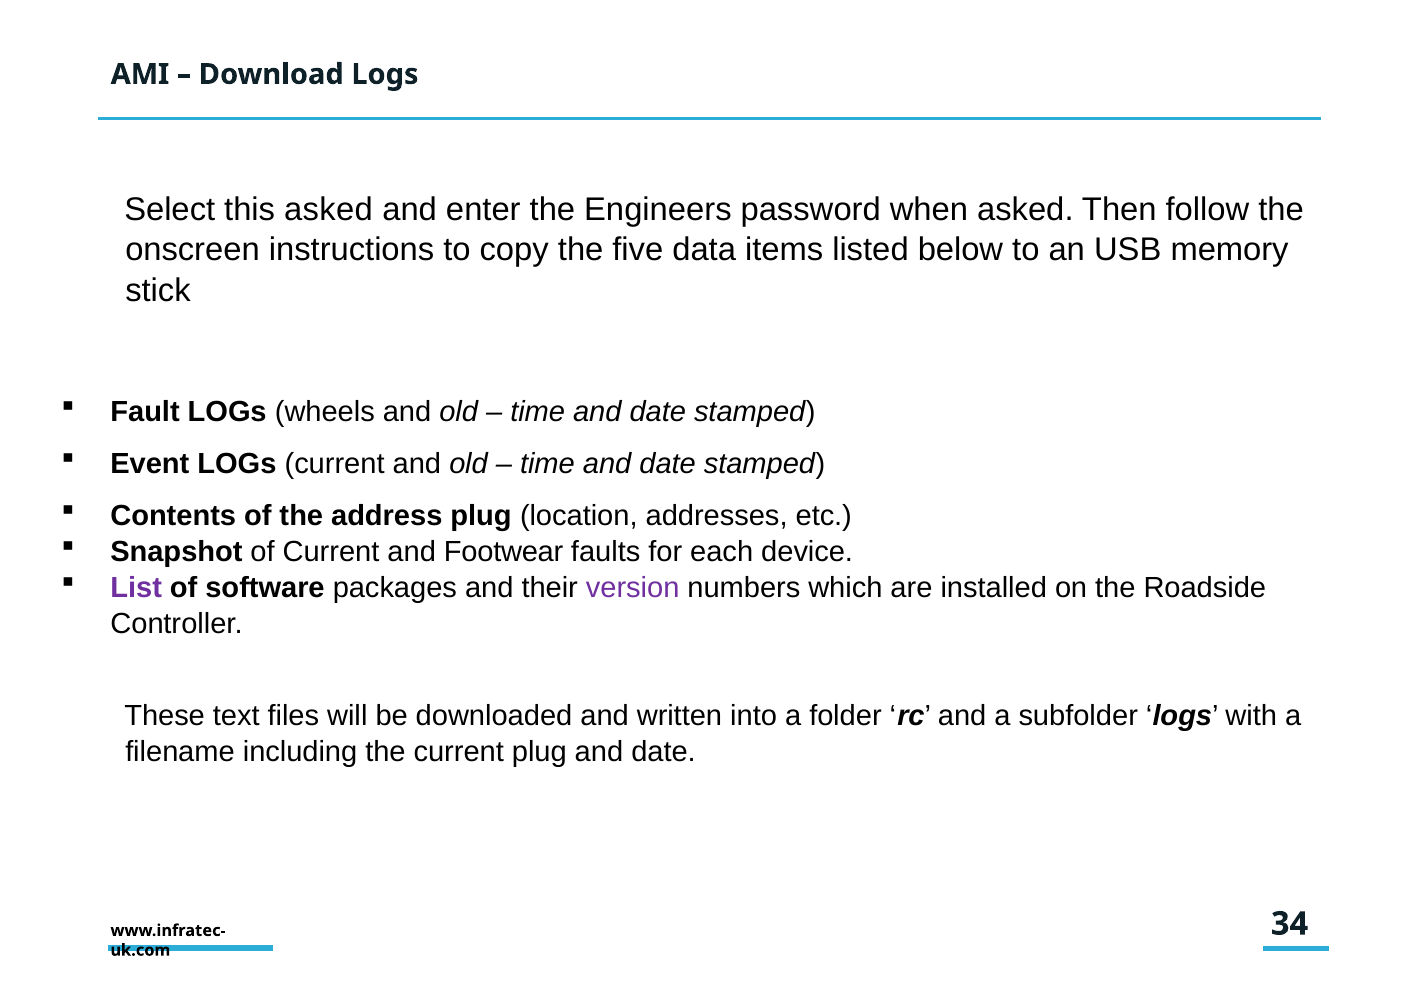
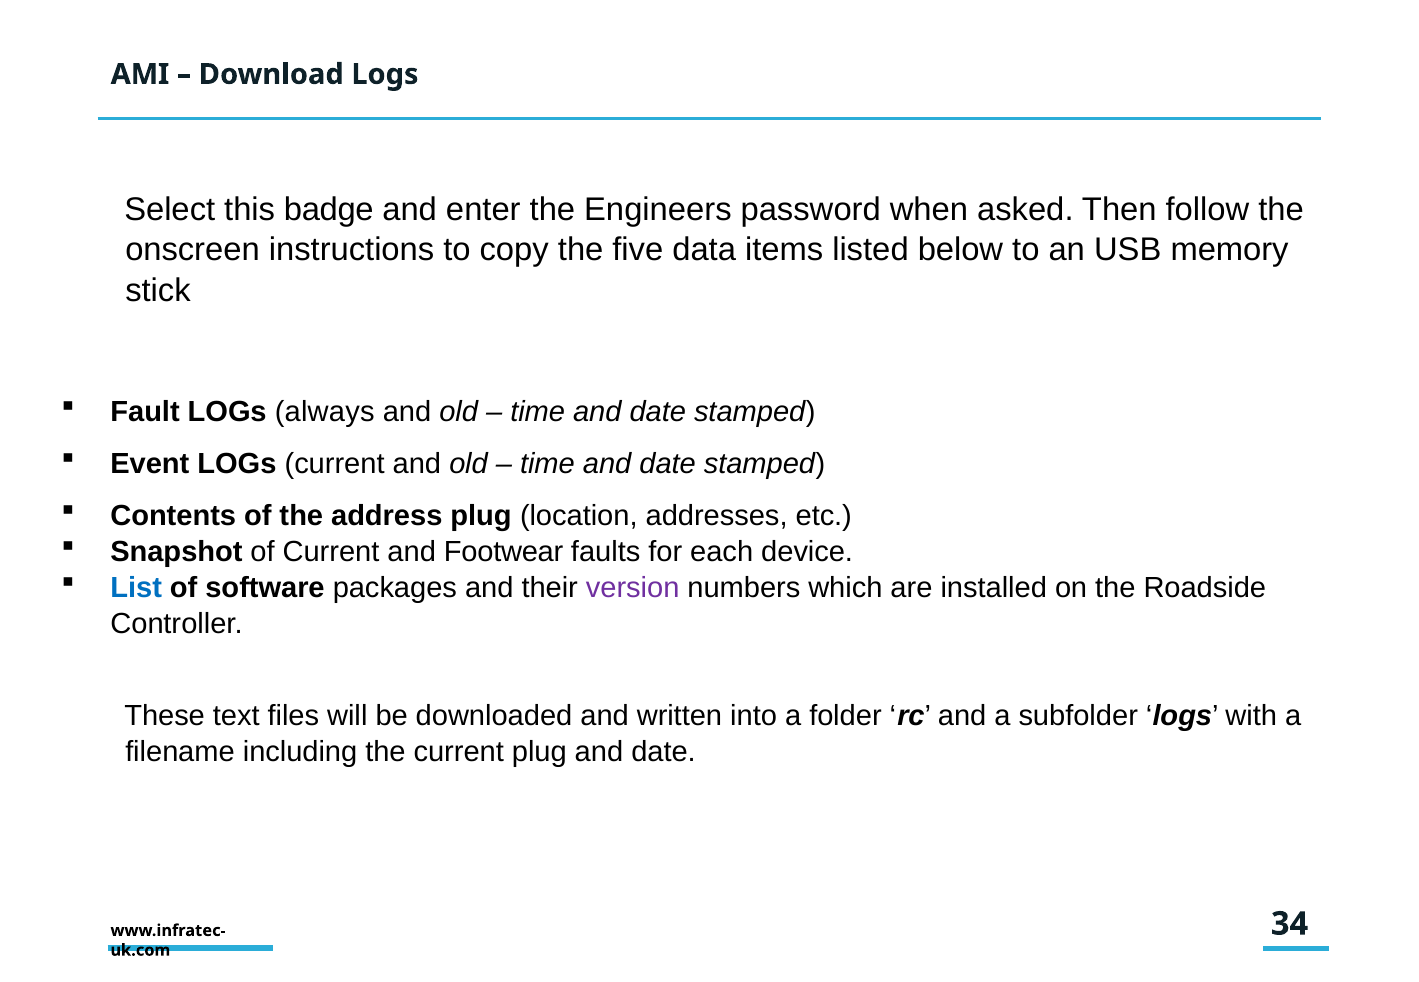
this asked: asked -> badge (329, 210)
wheels: wheels -> always (325, 412)
List colour: purple -> blue (136, 588)
